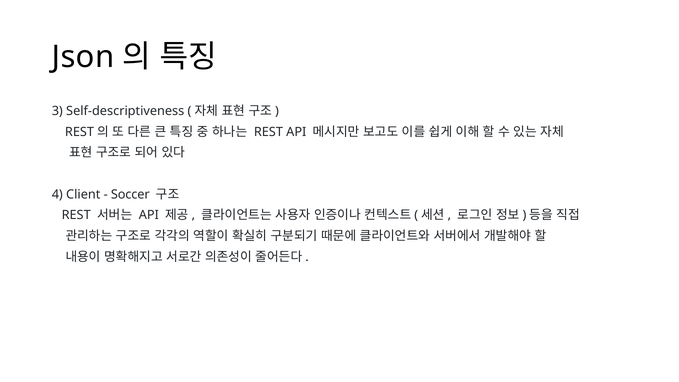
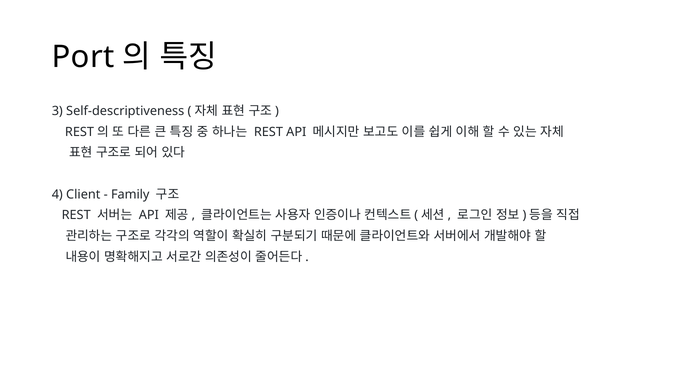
Json: Json -> Port (83, 57)
Soccer: Soccer -> Family (130, 194)
